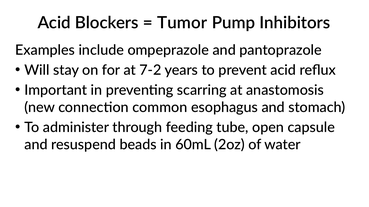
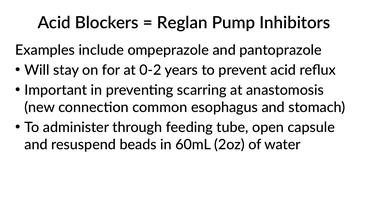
Tumor: Tumor -> Reglan (182, 23)
7-2: 7-2 -> 0-2 (150, 70)
